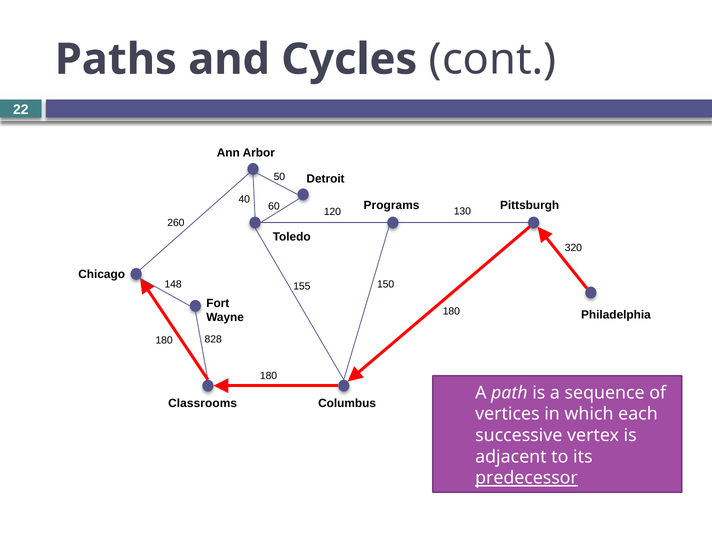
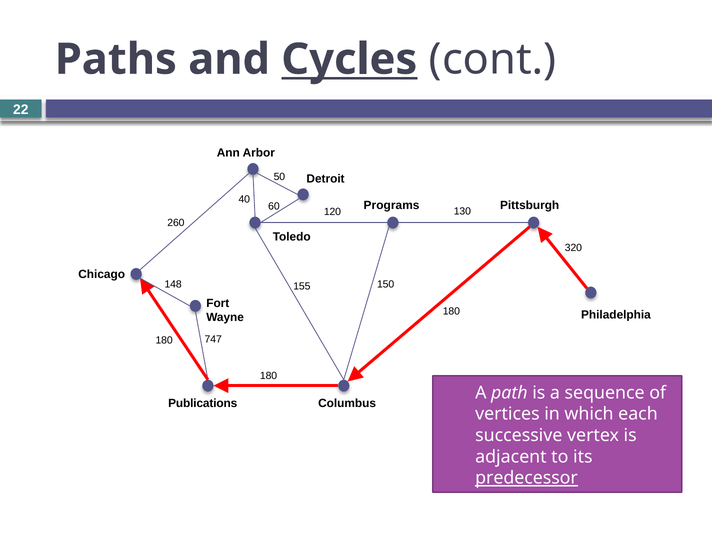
Cycles underline: none -> present (349, 59)
828: 828 -> 747 (213, 339)
Classrooms: Classrooms -> Publications (203, 403)
